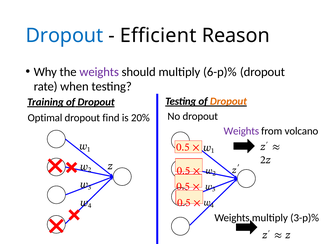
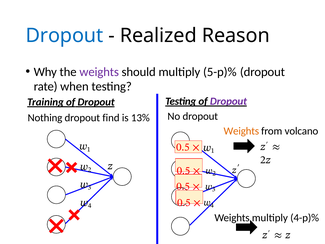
Efficient: Efficient -> Realized (158, 35)
6-p)%: 6-p)% -> 5-p)% (220, 72)
Dropout colour: orange -> purple (228, 101)
Optimal: Optimal -> Nothing (45, 118)
20%: 20% -> 13% (140, 118)
Weights colour: purple -> orange (241, 131)
3-p)%: 3-p)% -> 4-p)% (305, 218)
